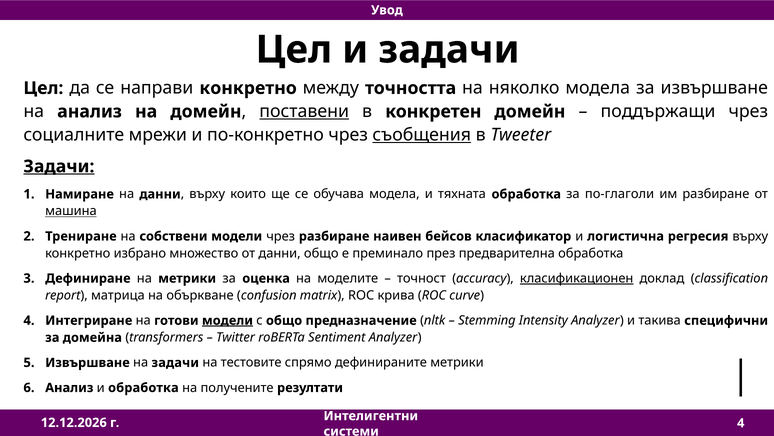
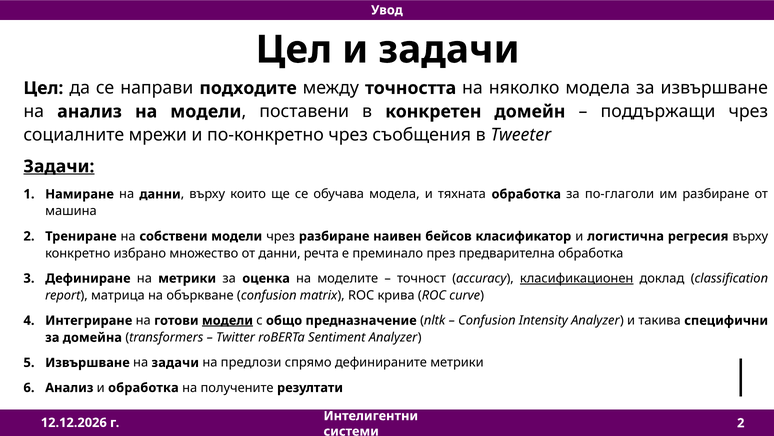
направи конкретно: конкретно -> подходите (248, 88)
на домейн: домейн -> модели (206, 111)
поставени underline: present -> none (304, 111)
съобщения underline: present -> none (422, 135)
машина underline: present -> none (71, 211)
данни общо: общо -> речта (321, 253)
Stemming: Stemming -> Confusion (487, 320)
тестовите: тестовите -> предлози (251, 362)
г 4: 4 -> 2 (741, 423)
